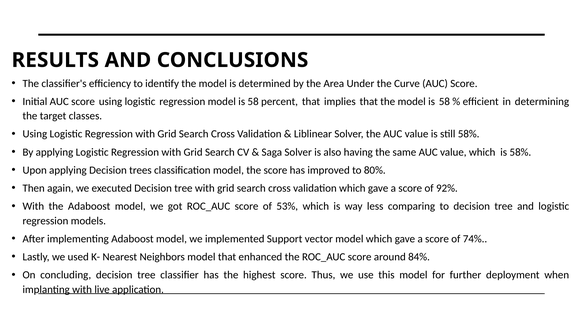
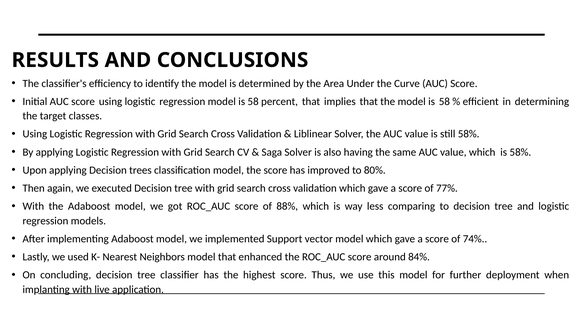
92%: 92% -> 77% (447, 188)
53%: 53% -> 88% (287, 206)
